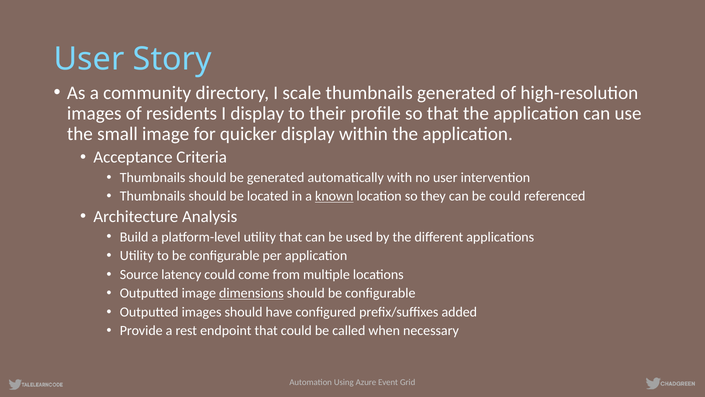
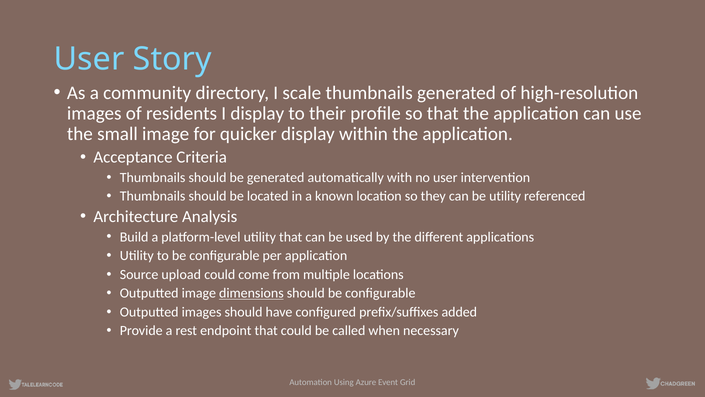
known underline: present -> none (334, 196)
be could: could -> utility (505, 196)
latency: latency -> upload (181, 274)
